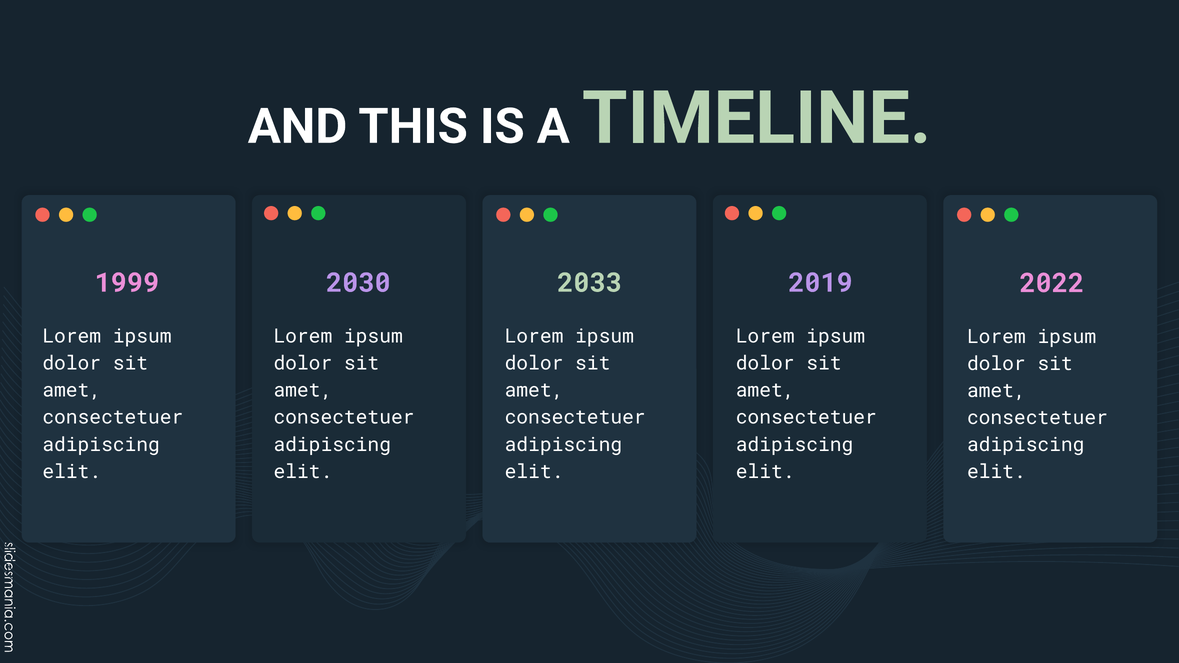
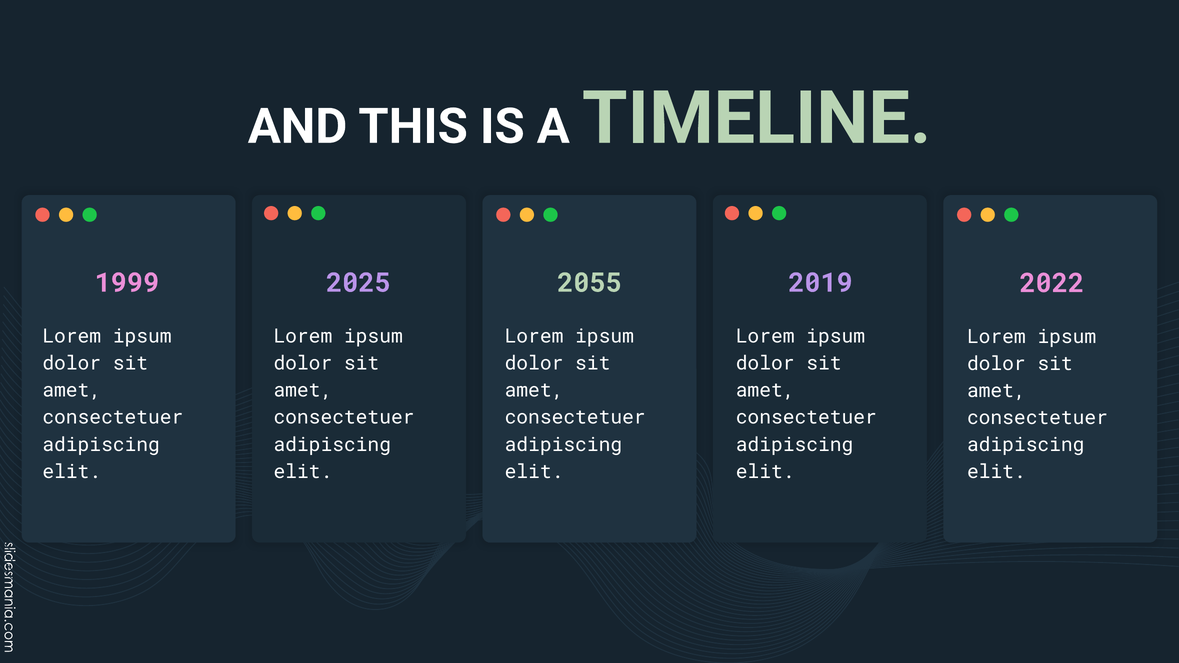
2030: 2030 -> 2025 (358, 283)
2033: 2033 -> 2055 (590, 283)
